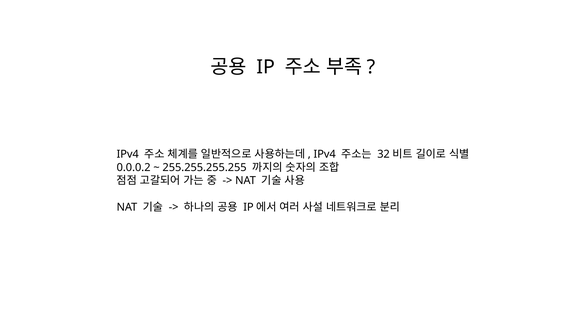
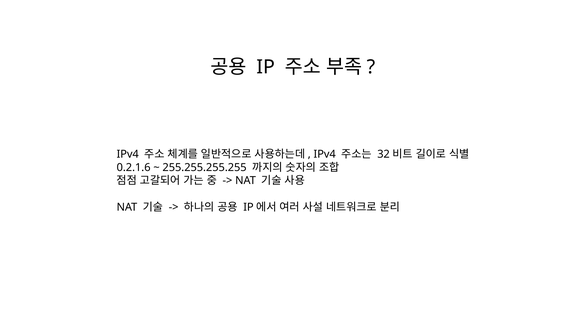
0.0.0.2: 0.0.0.2 -> 0.2.1.6 (134, 167)
